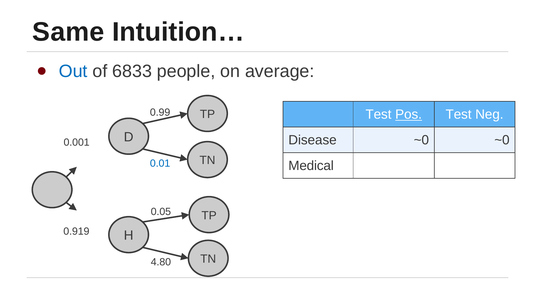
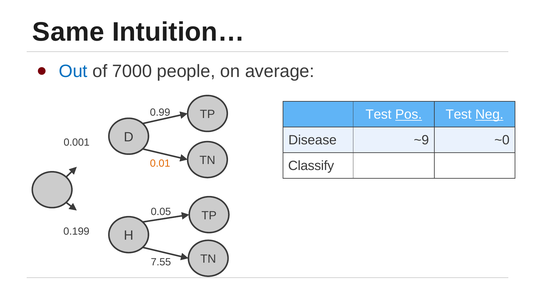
6833: 6833 -> 7000 (132, 71)
Neg underline: none -> present (489, 115)
Disease ~0: ~0 -> ~9 (421, 140)
0.01 colour: blue -> orange (160, 163)
Medical: Medical -> Classify (311, 166)
0.919: 0.919 -> 0.199 (76, 231)
4.80: 4.80 -> 7.55 (161, 262)
